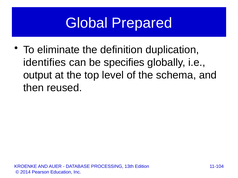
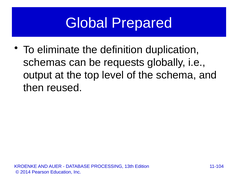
identifies: identifies -> schemas (45, 63)
specifies: specifies -> requests (124, 63)
